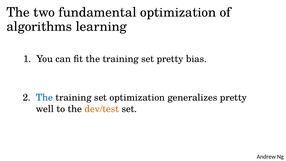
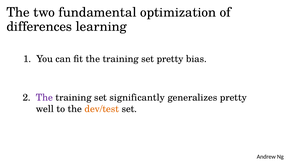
algorithms: algorithms -> differences (39, 27)
The colour: blue -> purple (44, 97)
set optimization: optimization -> significantly (137, 97)
